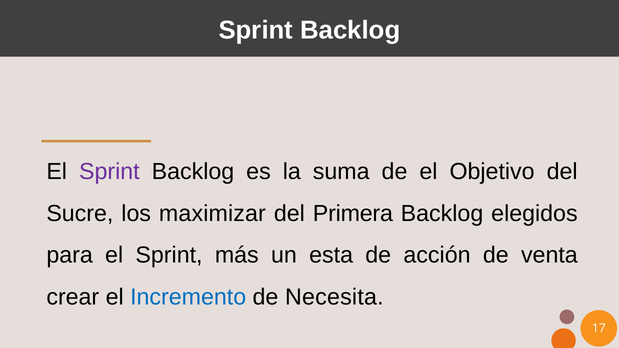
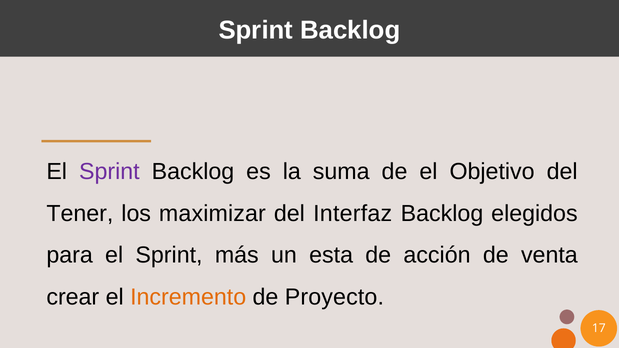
Sucre: Sucre -> Tener (80, 214)
Primera: Primera -> Interfaz (353, 214)
Incremento colour: blue -> orange (188, 297)
Necesita: Necesita -> Proyecto (334, 297)
